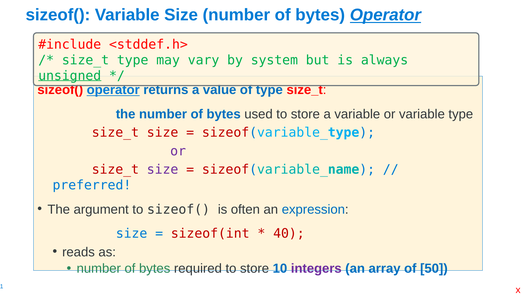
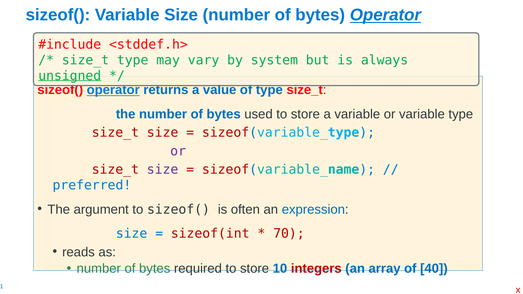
40: 40 -> 70 (289, 234)
integers colour: purple -> red (316, 269)
50: 50 -> 40 (434, 269)
